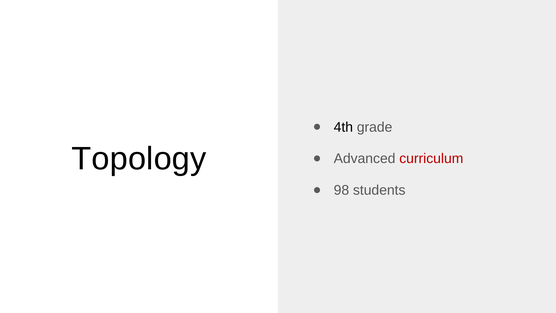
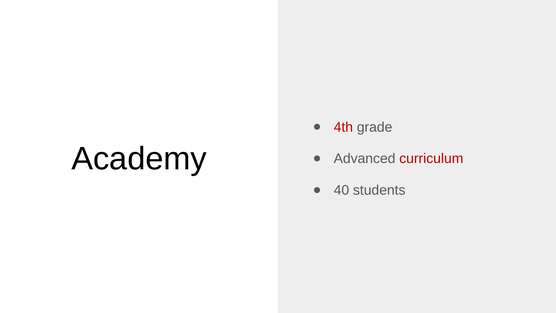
4th colour: black -> red (343, 127)
Topology: Topology -> Academy (139, 159)
98: 98 -> 40 (341, 190)
